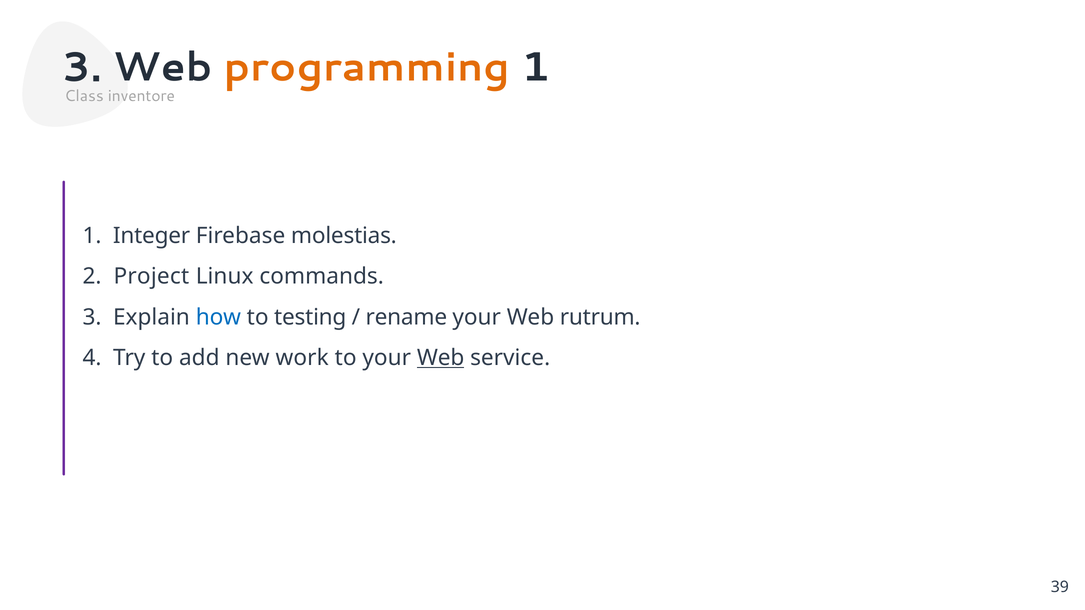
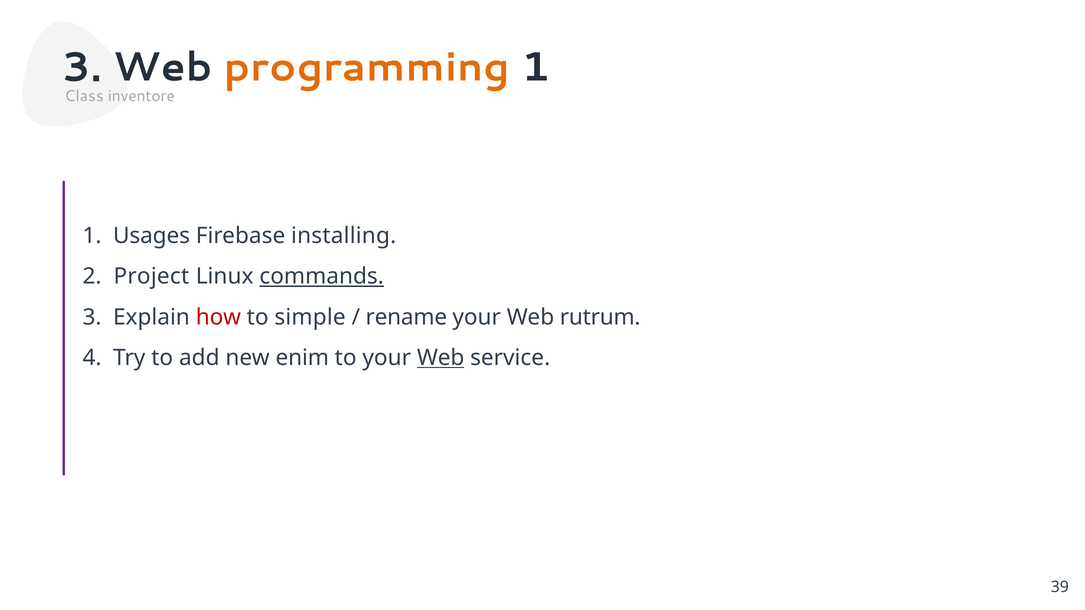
Integer: Integer -> Usages (152, 236)
molestias: molestias -> installing (344, 236)
commands underline: none -> present (322, 277)
how colour: blue -> red (218, 317)
testing: testing -> simple (310, 317)
work: work -> enim (302, 358)
